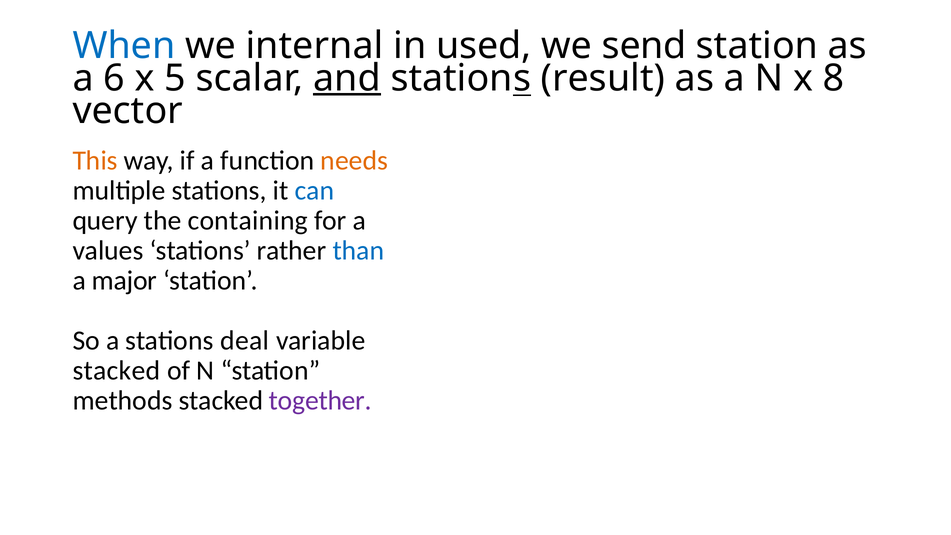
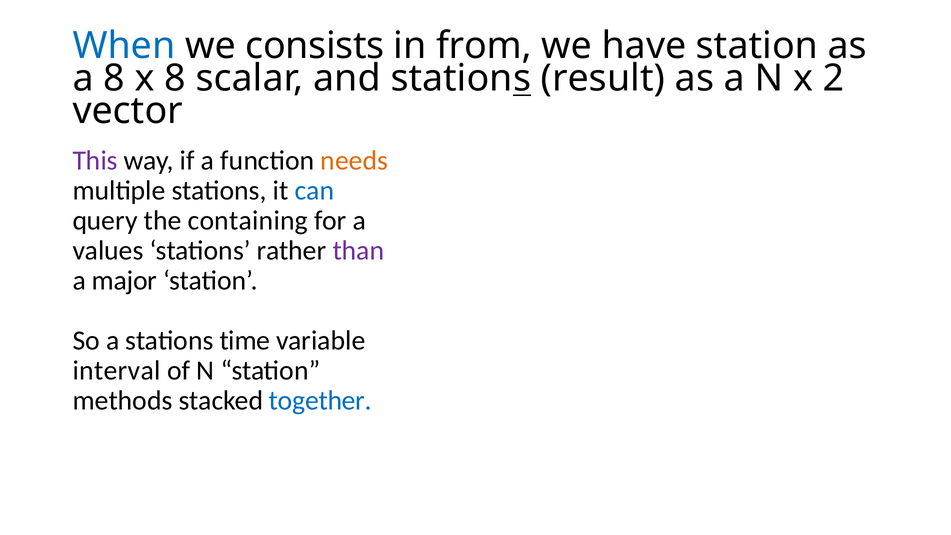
internal: internal -> consists (315, 46)
used: used -> from (484, 46)
send: send -> have (644, 46)
a 6: 6 -> 8 (114, 78)
x 5: 5 -> 8 (175, 78)
and underline: present -> none (347, 78)
8: 8 -> 2 (834, 78)
This colour: orange -> purple (95, 161)
than colour: blue -> purple (358, 251)
deal: deal -> time (245, 341)
stacked: stacked -> interval (117, 371)
together colour: purple -> blue (320, 400)
